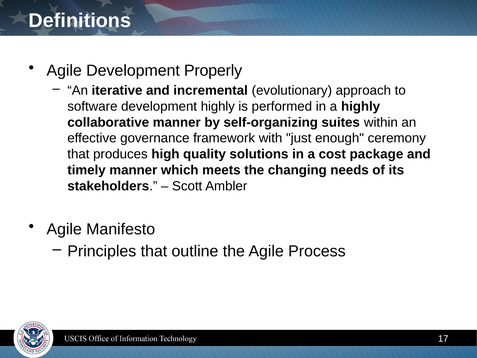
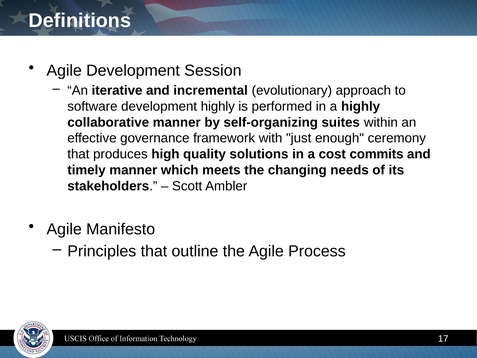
Properly: Properly -> Session (213, 70)
package: package -> commits (377, 154)
